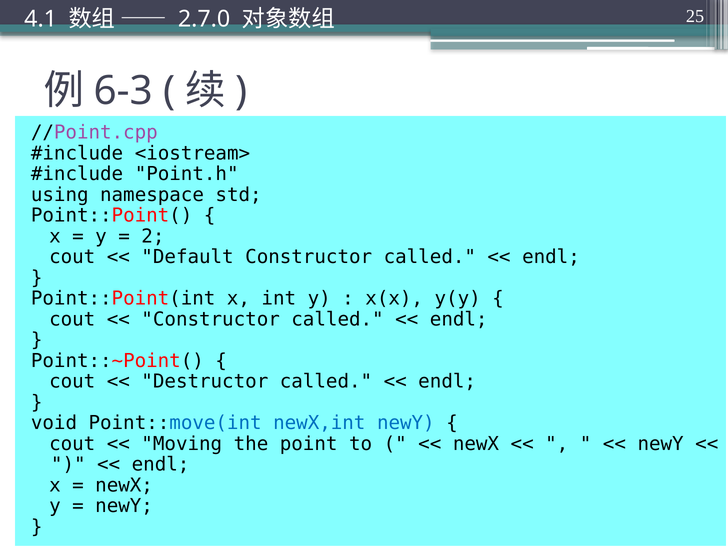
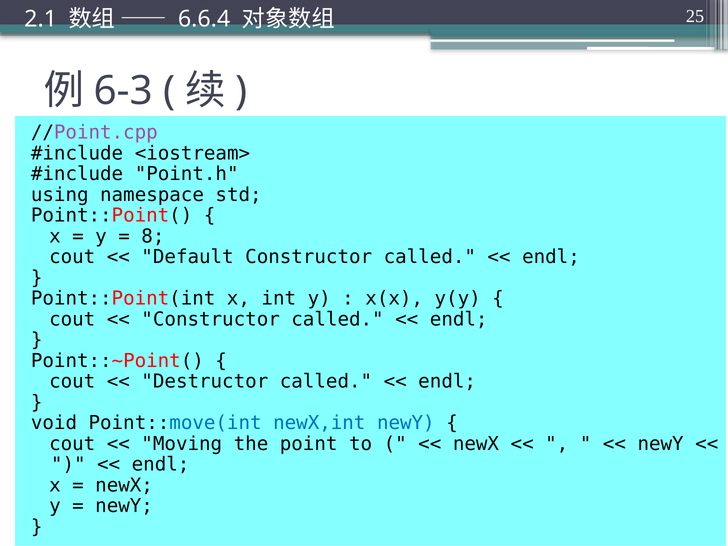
4.1: 4.1 -> 2.1 (41, 19)
2.7.0: 2.7.0 -> 6.6.4 (204, 19)
2: 2 -> 8 (153, 236)
